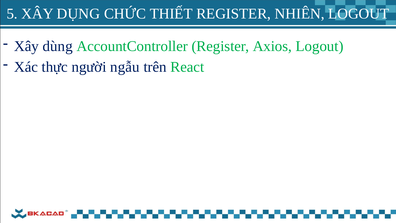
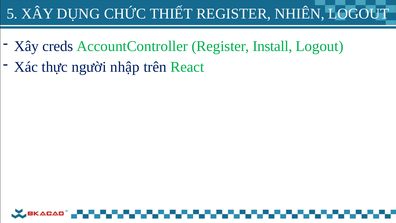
dùng: dùng -> creds (58, 46)
Axios: Axios -> Install (272, 46)
ngẫu: ngẫu -> nhập (125, 67)
